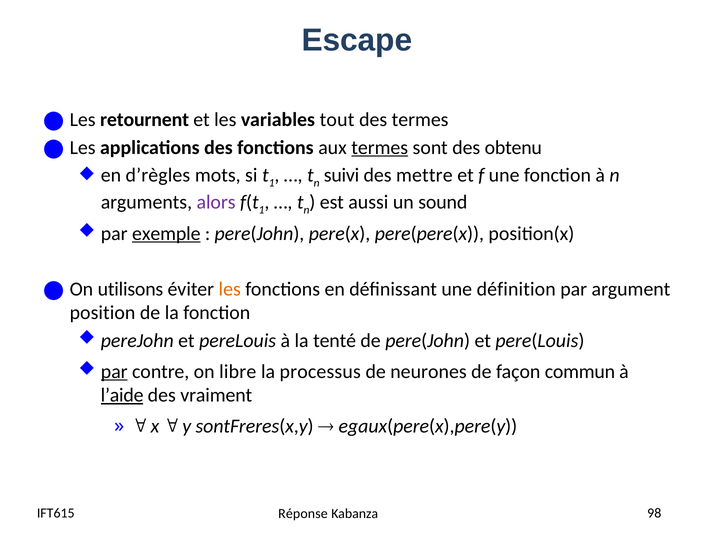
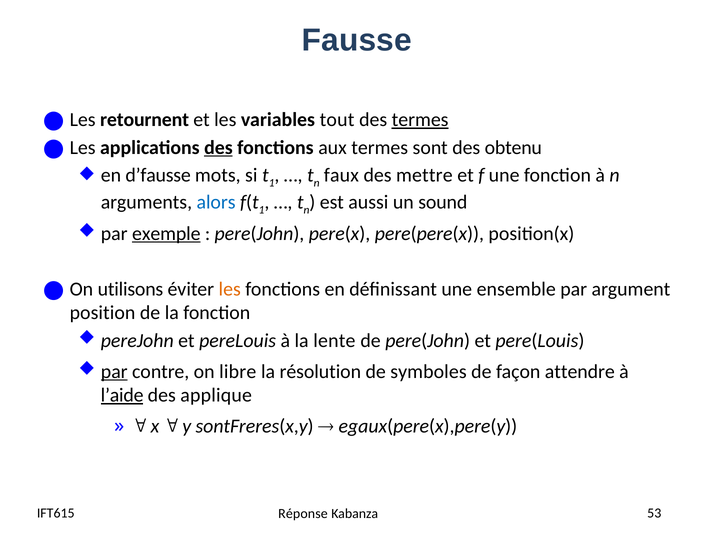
Escape: Escape -> Fausse (357, 40)
termes underline: none -> present (420, 120)
des underline: none -> present (218, 147)
termes underline: present -> none (380, 147)
d’règles: d’règles -> d’fausse (158, 175)
suivi: suivi -> faux (341, 175)
alors colour: purple -> blue (216, 202)
définition: définition -> ensemble (516, 289)
tenté: tenté -> lente (334, 340)
processus: processus -> résolution (320, 371)
neurones: neurones -> symboles (428, 371)
commun: commun -> attendre (580, 371)
vraiment: vraiment -> applique (216, 395)
98: 98 -> 53 (654, 513)
